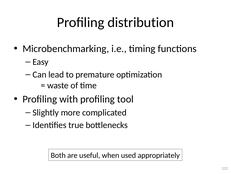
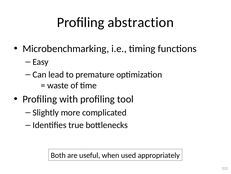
distribution: distribution -> abstraction (141, 22)
